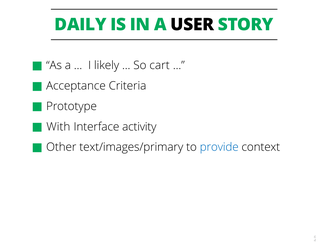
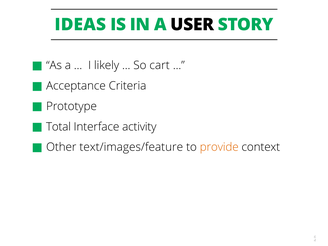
DAILY: DAILY -> IDEAS (80, 25)
With: With -> Total (58, 127)
text/images/primary: text/images/primary -> text/images/feature (131, 147)
provide colour: blue -> orange (219, 147)
